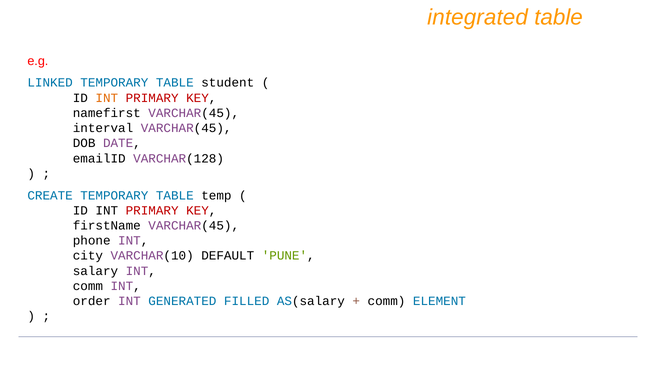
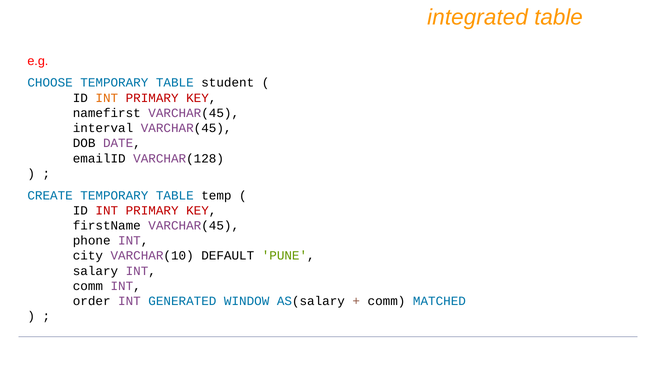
LINKED: LINKED -> CHOOSE (50, 83)
INT colour: black -> red (107, 210)
FILLED: FILLED -> WINDOW (247, 301)
ELEMENT: ELEMENT -> MATCHED (439, 301)
